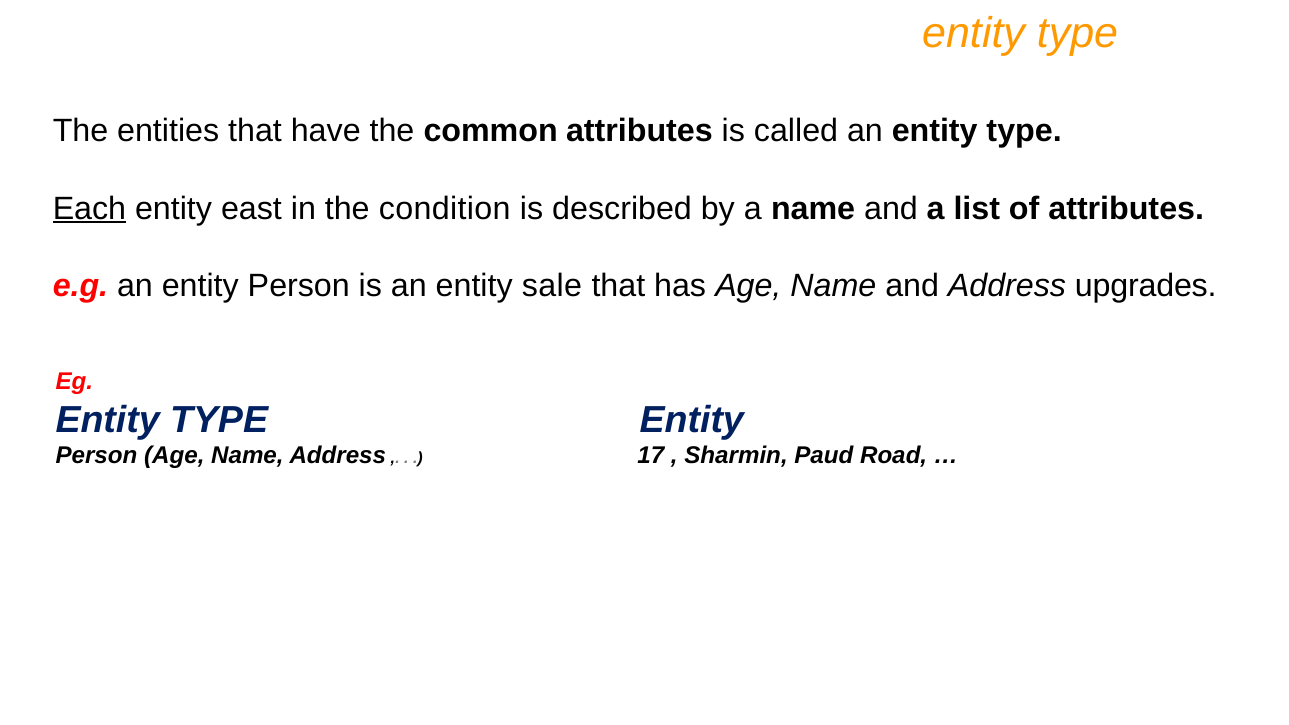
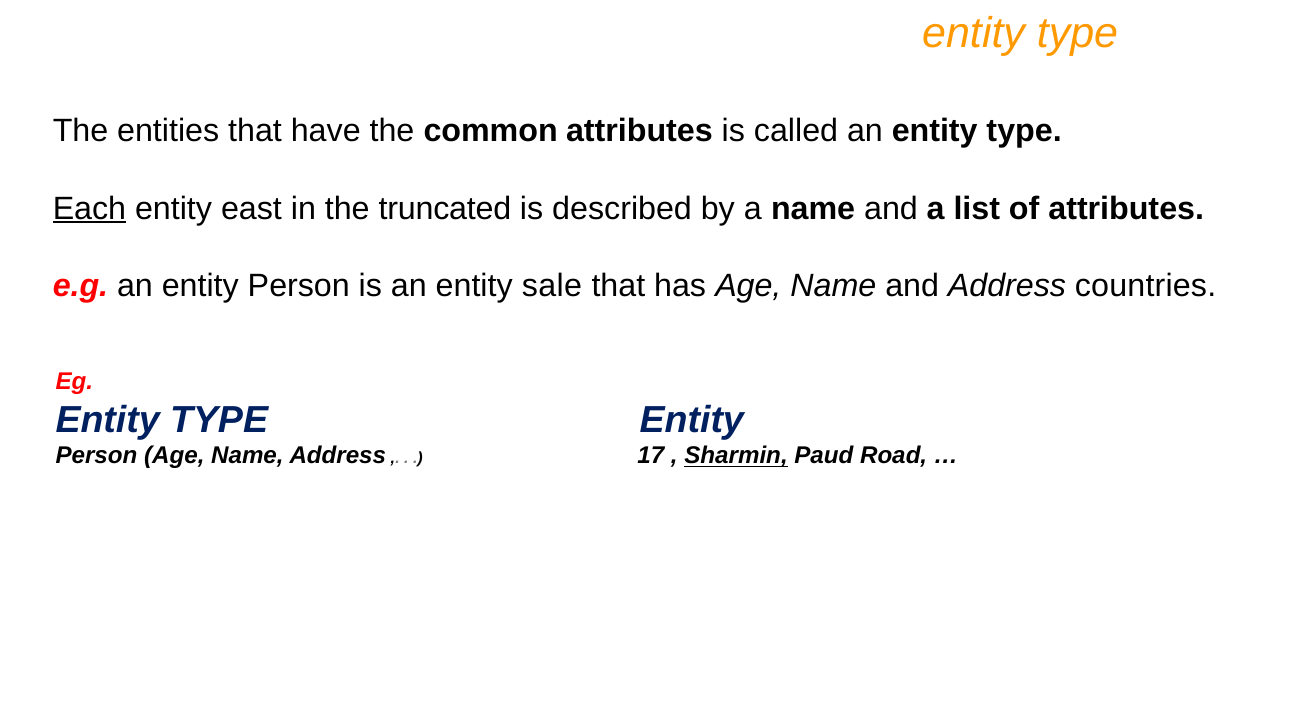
condition: condition -> truncated (445, 208)
upgrades: upgrades -> countries (1146, 286)
Sharmin underline: none -> present (736, 456)
